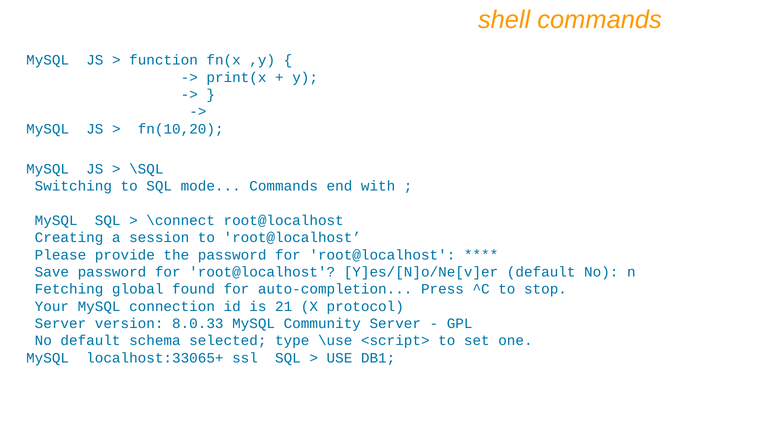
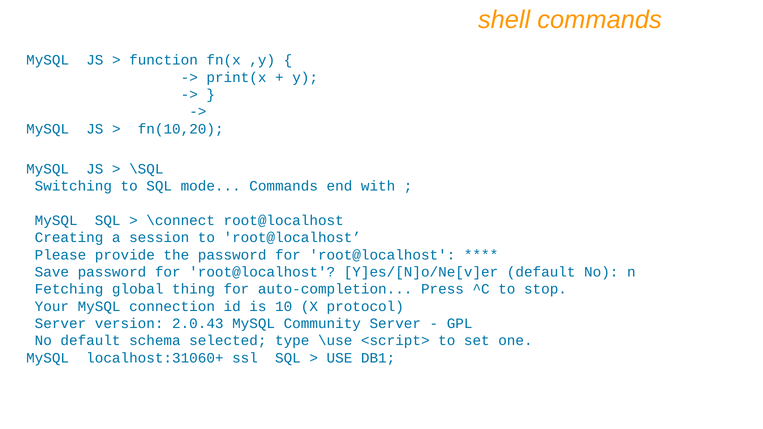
found: found -> thing (194, 289)
21: 21 -> 10 (284, 307)
8.0.33: 8.0.33 -> 2.0.43 (198, 324)
localhost:33065+: localhost:33065+ -> localhost:31060+ (155, 358)
